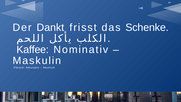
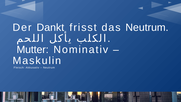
das Schenke: Schenke -> Neutrum (147, 27)
Kaffee: Kaffee -> Mutter (33, 50)
